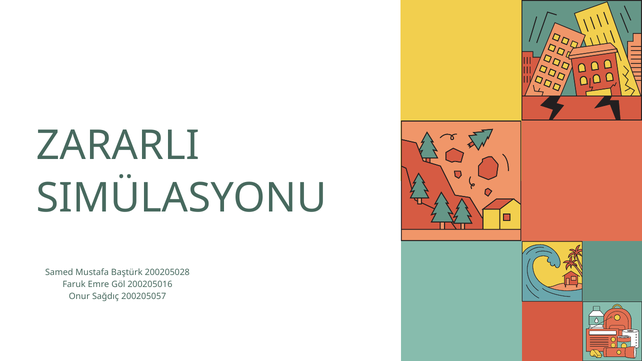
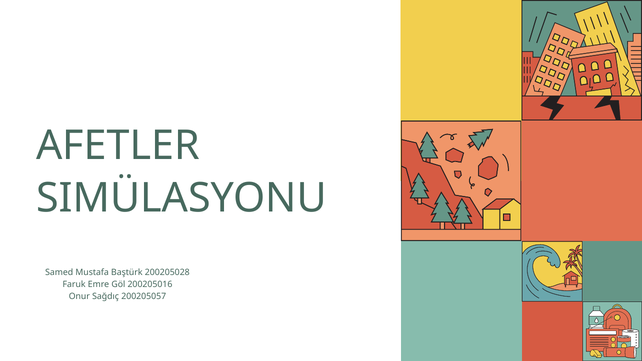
ZARARLI: ZARARLI -> AFETLER (118, 145)
